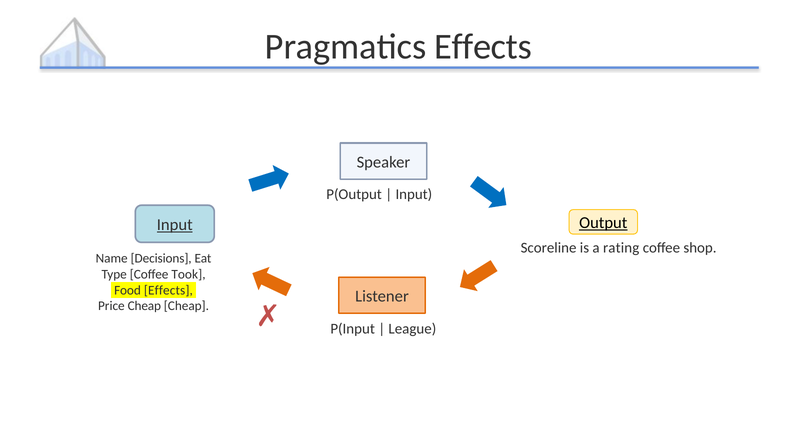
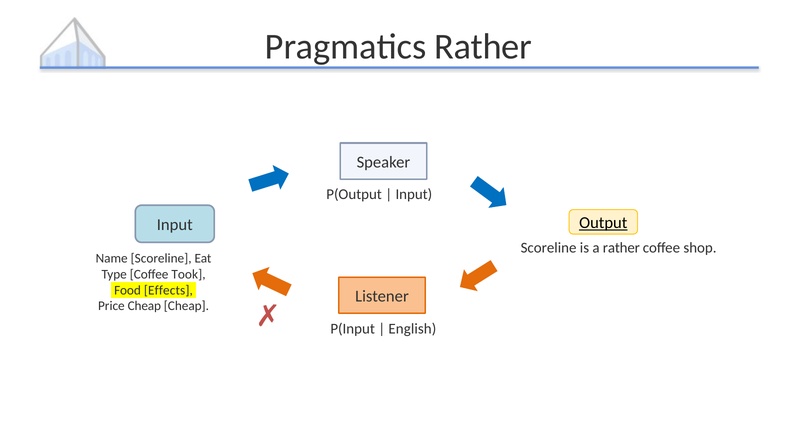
Pragmatics Effects: Effects -> Rather (483, 47)
Input underline: present -> none (175, 225)
a rating: rating -> rather (621, 247)
Name Decisions: Decisions -> Scoreline (161, 258)
League: League -> English (412, 328)
